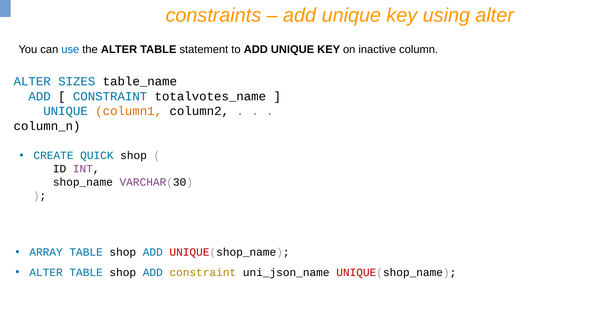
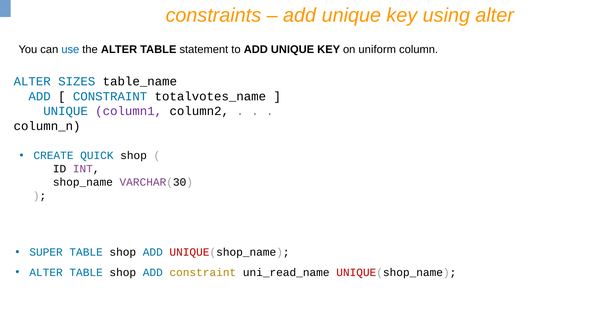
inactive: inactive -> uniform (377, 49)
column1 colour: orange -> purple (129, 111)
ARRAY: ARRAY -> SUPER (46, 252)
uni_json_name: uni_json_name -> uni_read_name (286, 272)
